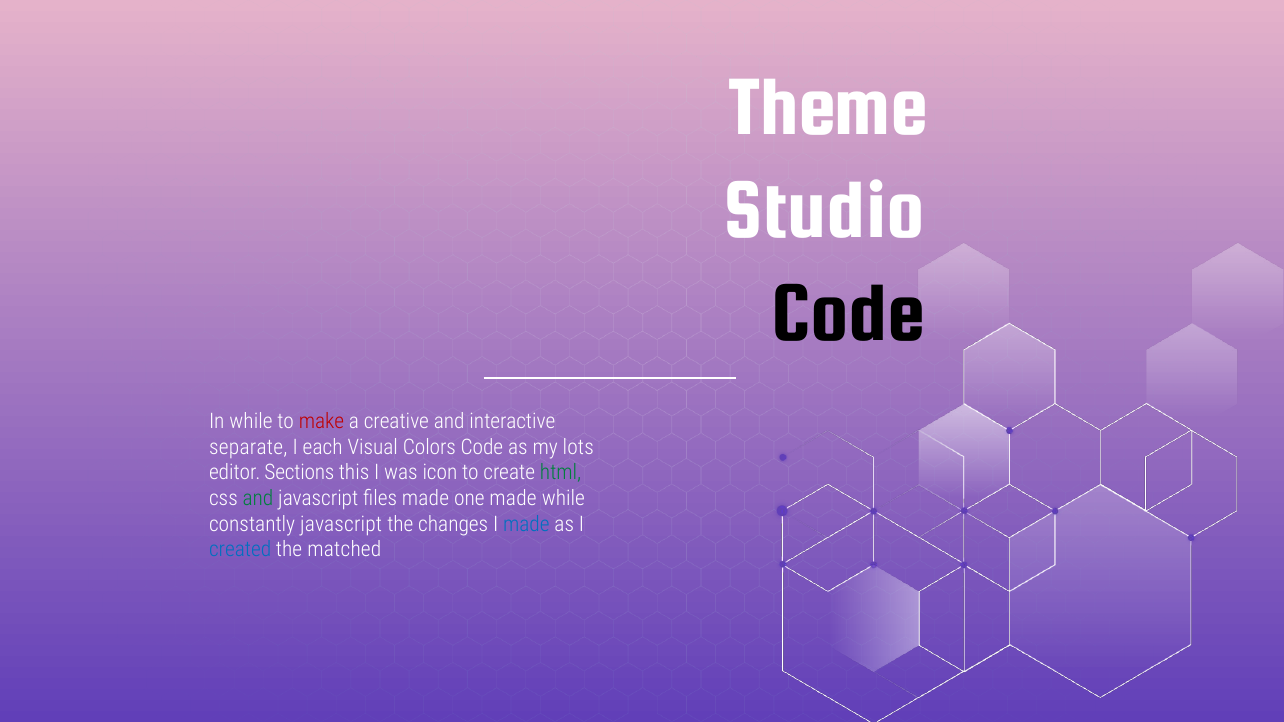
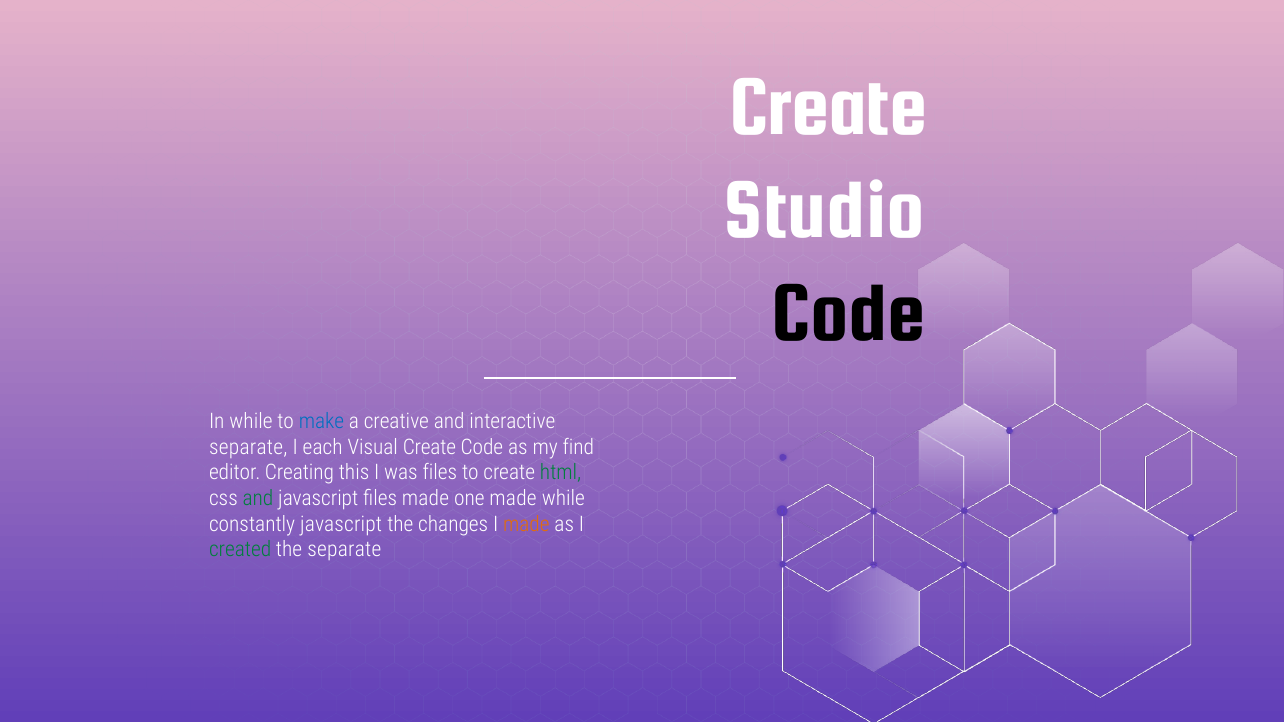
Theme: Theme -> Create (828, 107)
make colour: red -> blue (321, 422)
Visual Colors: Colors -> Create (429, 447)
lots: lots -> find (578, 447)
Sections: Sections -> Creating (299, 473)
was icon: icon -> files (440, 473)
made colour: blue -> orange (526, 524)
created colour: blue -> green (240, 550)
the matched: matched -> separate (344, 550)
